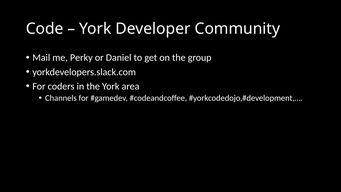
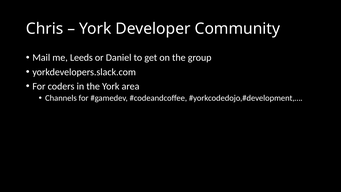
Code: Code -> Chris (45, 29)
Perky: Perky -> Leeds (81, 58)
